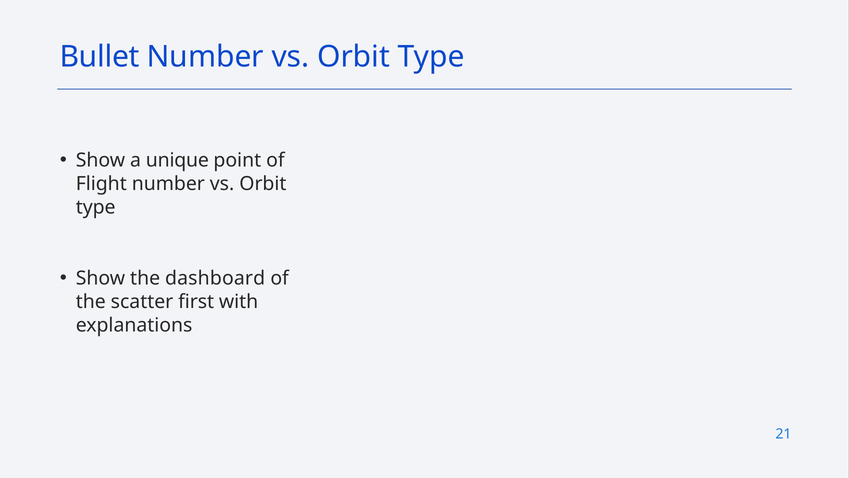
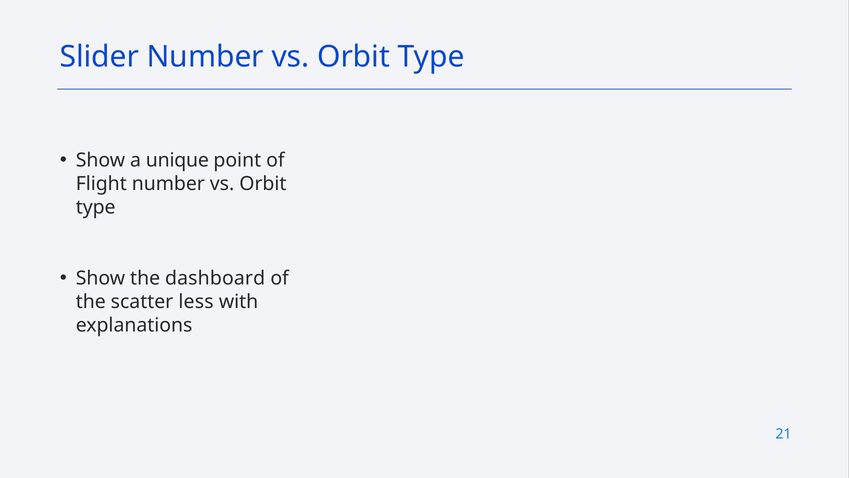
Bullet: Bullet -> Slider (99, 57)
first: first -> less (196, 302)
